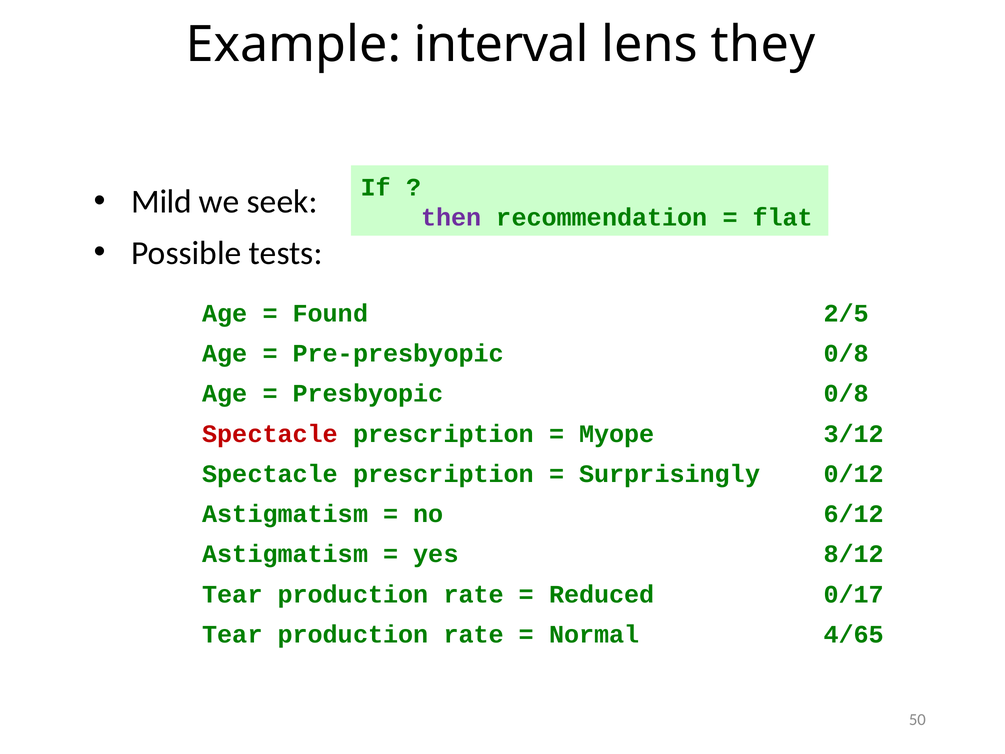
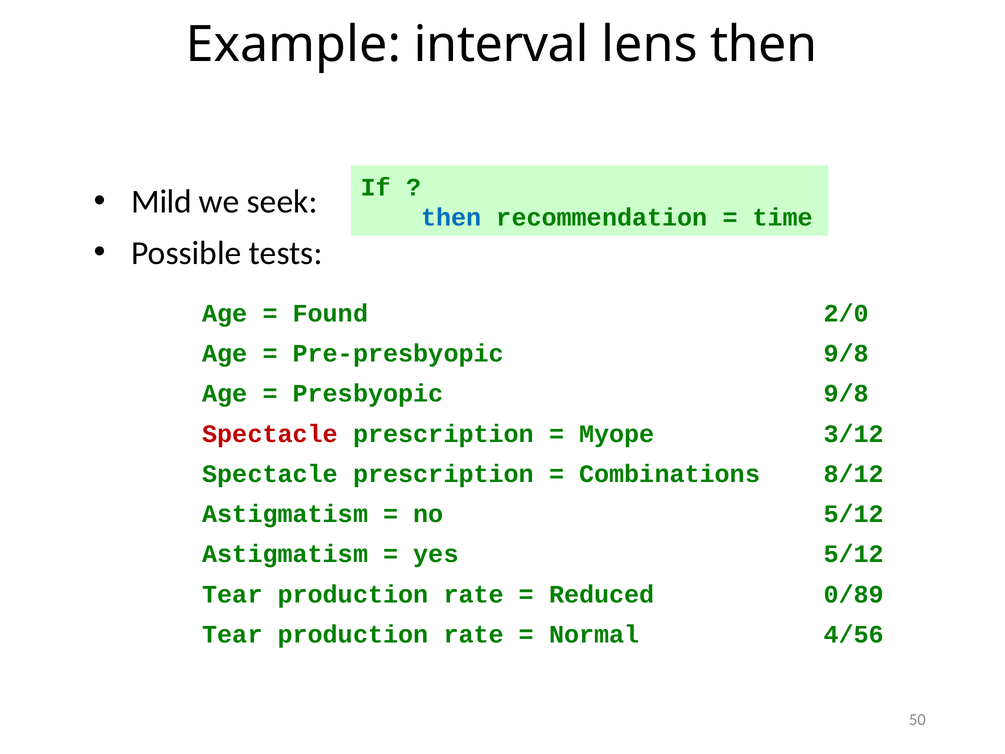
lens they: they -> then (764, 45)
then colour: purple -> blue (451, 217)
flat: flat -> time (783, 217)
2/5: 2/5 -> 2/0 (846, 313)
0/8: 0/8 -> 9/8 (846, 353)
0/8: 0/8 -> 9/8 (846, 393)
Surprisingly: Surprisingly -> Combinations (670, 474)
0/12: 0/12 -> 8/12 (854, 474)
6/12: 6/12 -> 5/12 (854, 514)
8/12: 8/12 -> 5/12 (854, 554)
0/17: 0/17 -> 0/89 (854, 594)
4/65: 4/65 -> 4/56 (854, 634)
